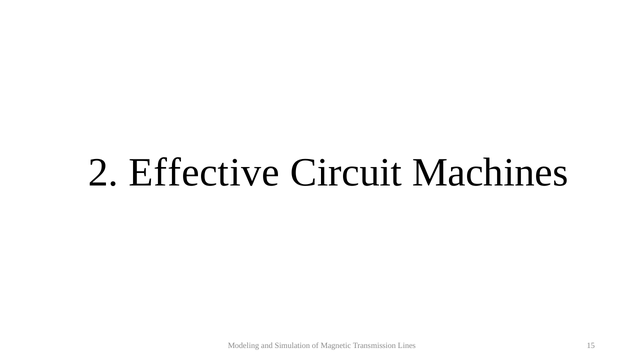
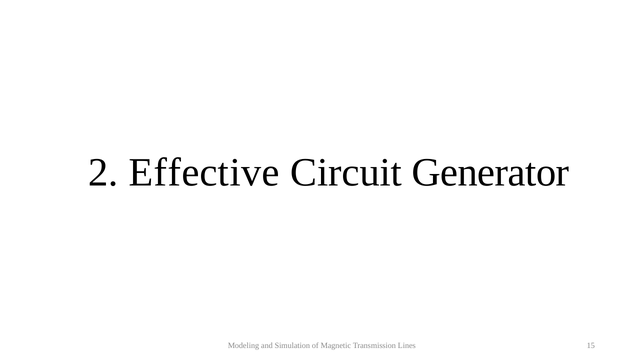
Machines: Machines -> Generator (490, 172)
